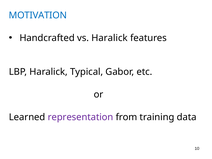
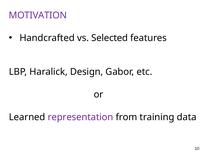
MOTIVATION colour: blue -> purple (38, 15)
vs Haralick: Haralick -> Selected (110, 38)
Typical: Typical -> Design (87, 72)
